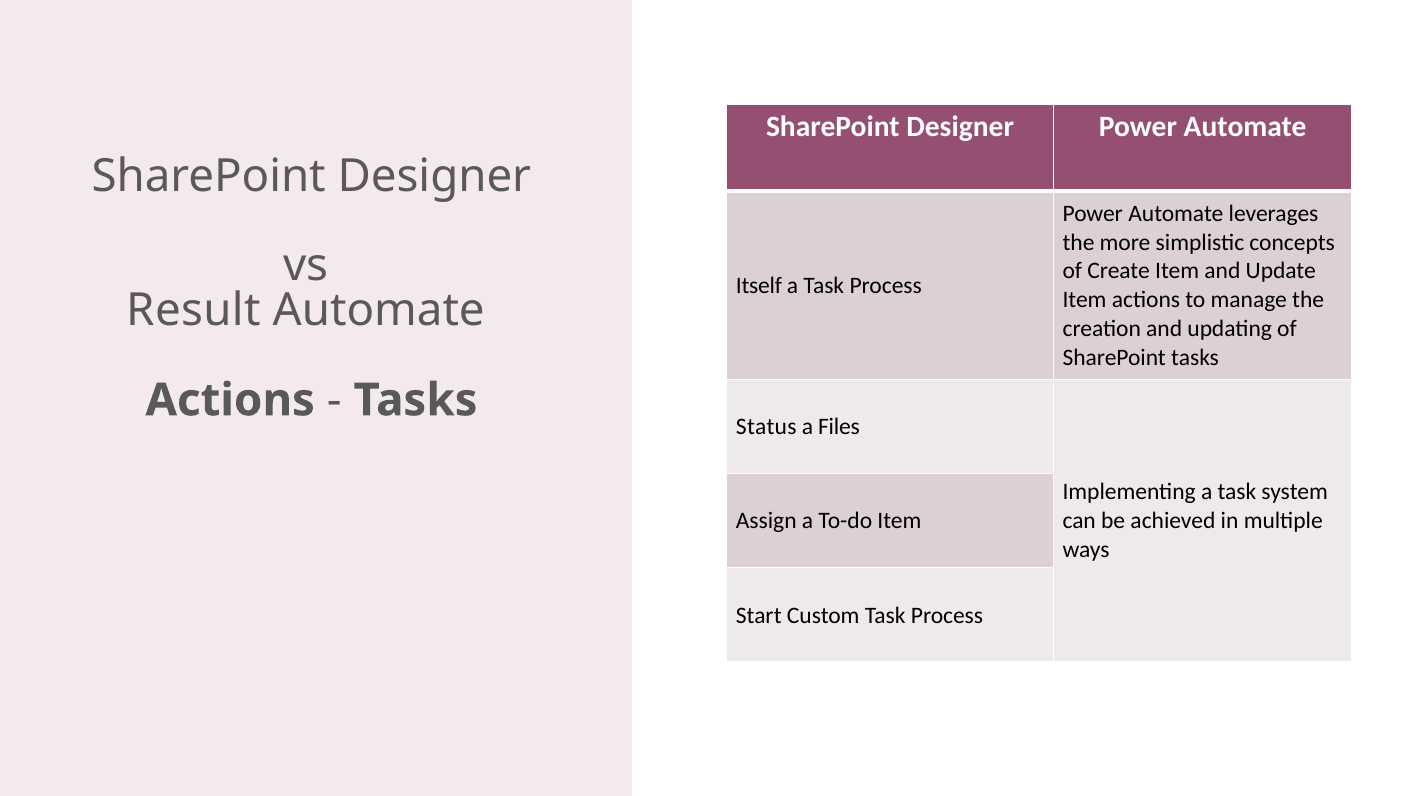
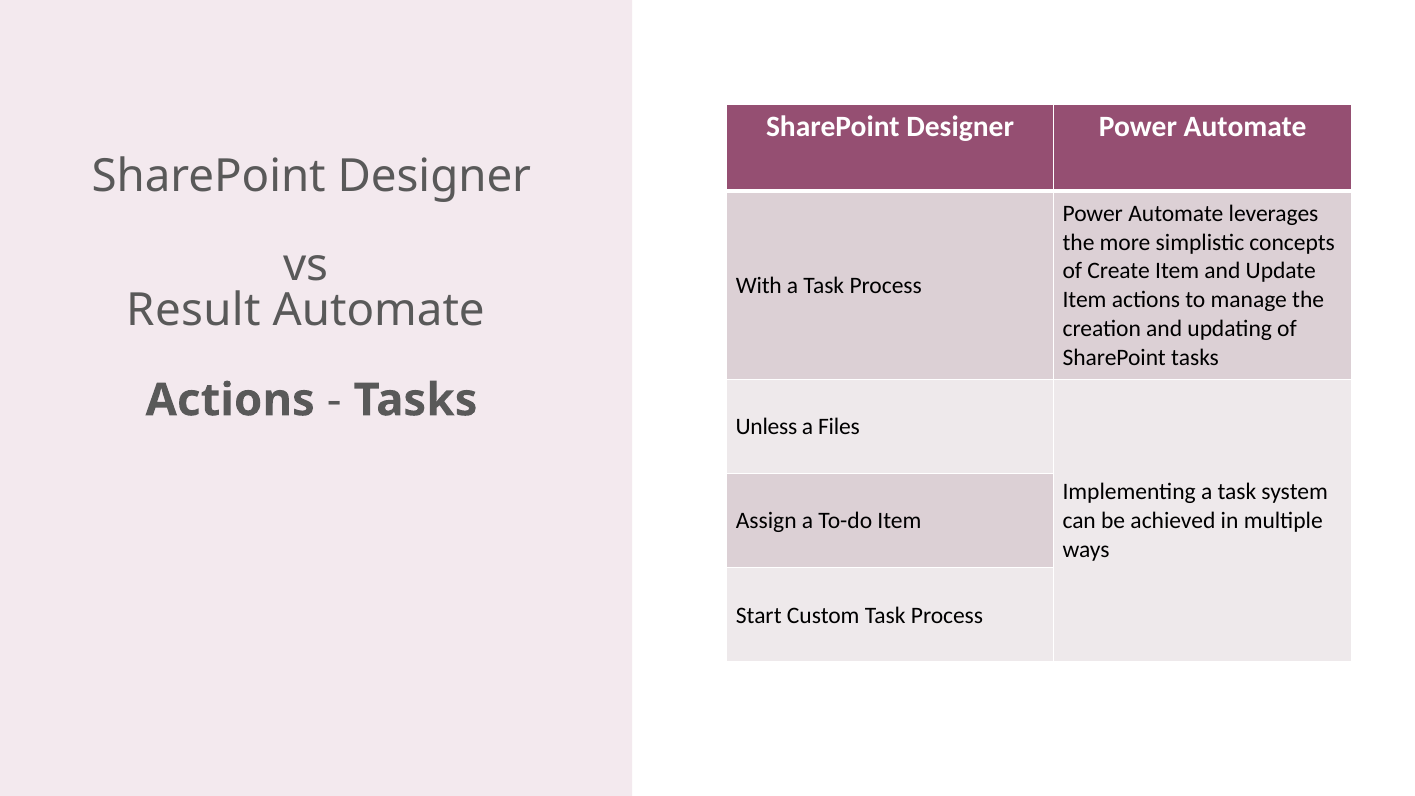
Itself: Itself -> With (759, 285)
Status: Status -> Unless (766, 427)
